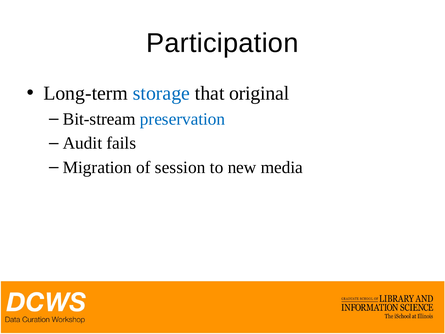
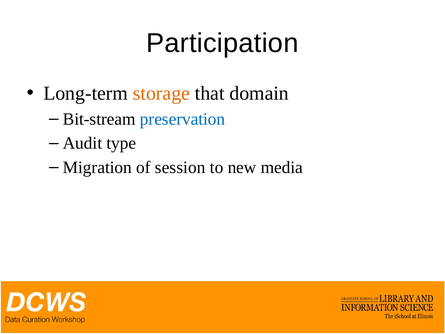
storage colour: blue -> orange (161, 93)
original: original -> domain (259, 93)
fails: fails -> type (121, 143)
